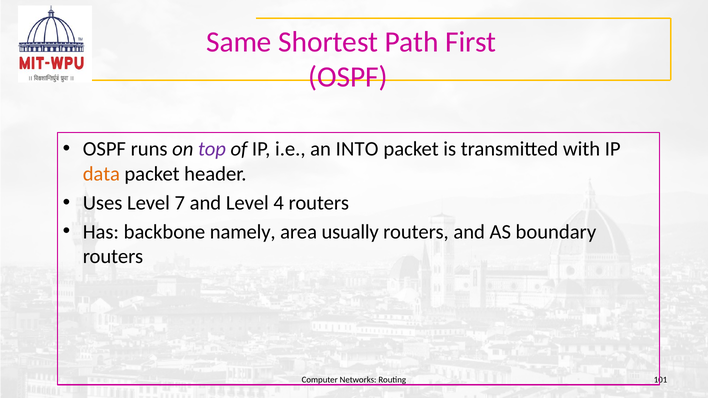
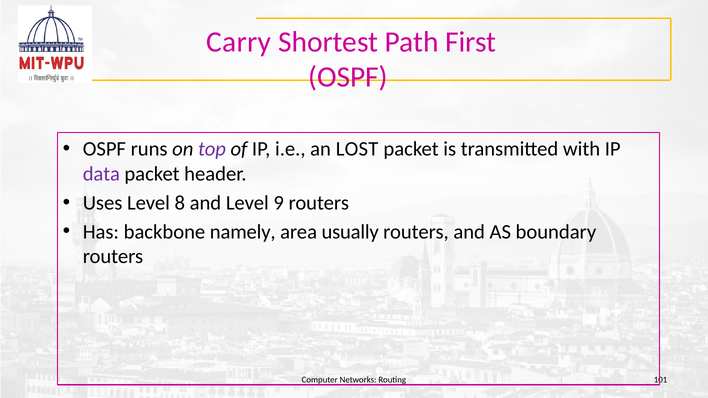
Same: Same -> Carry (239, 42)
INTO: INTO -> LOST (357, 149)
data colour: orange -> purple (101, 174)
7: 7 -> 8 (180, 203)
4: 4 -> 9 (279, 203)
